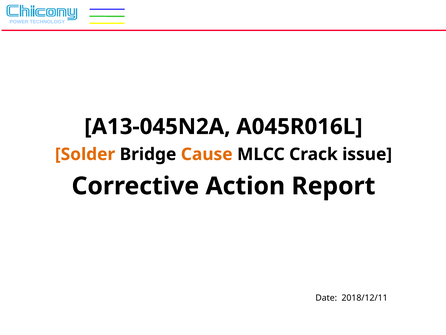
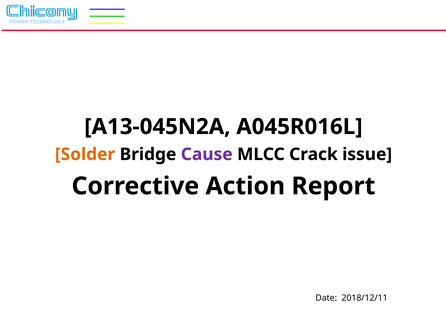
Cause colour: orange -> purple (207, 154)
